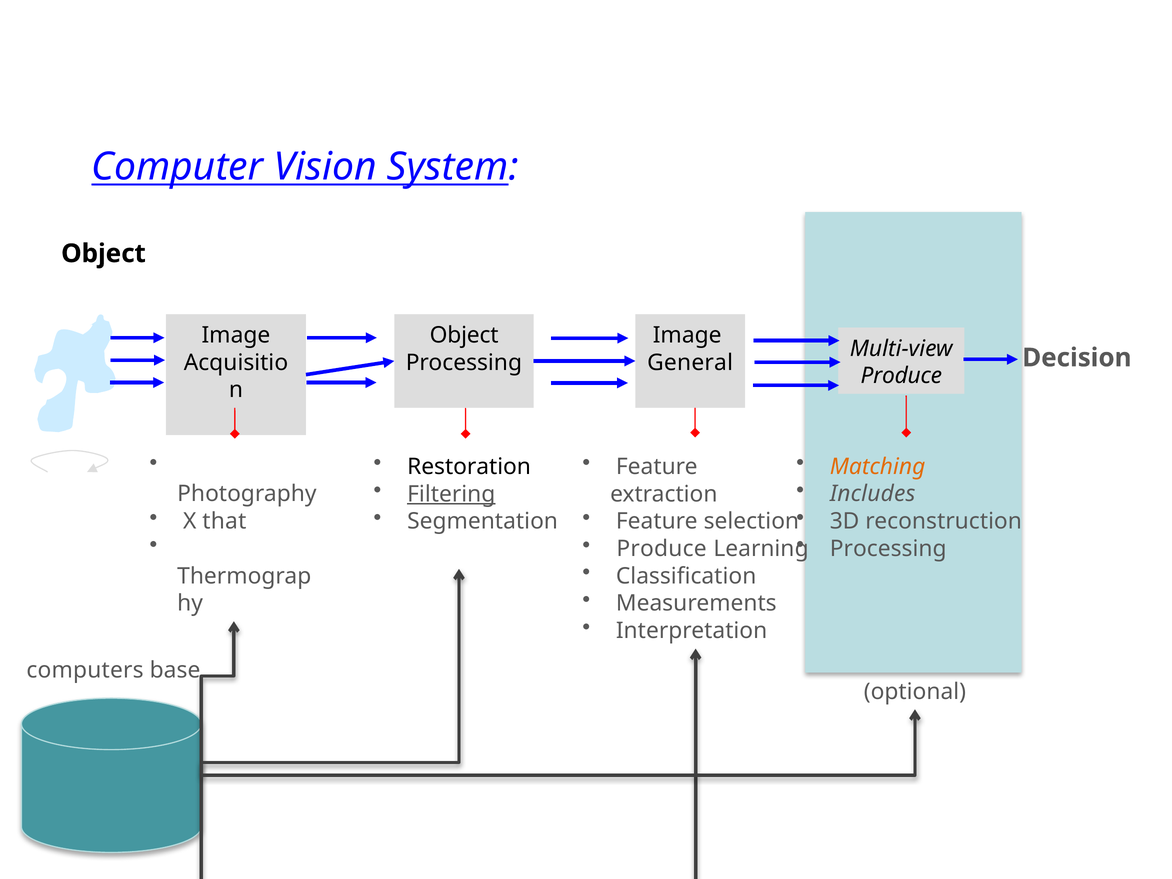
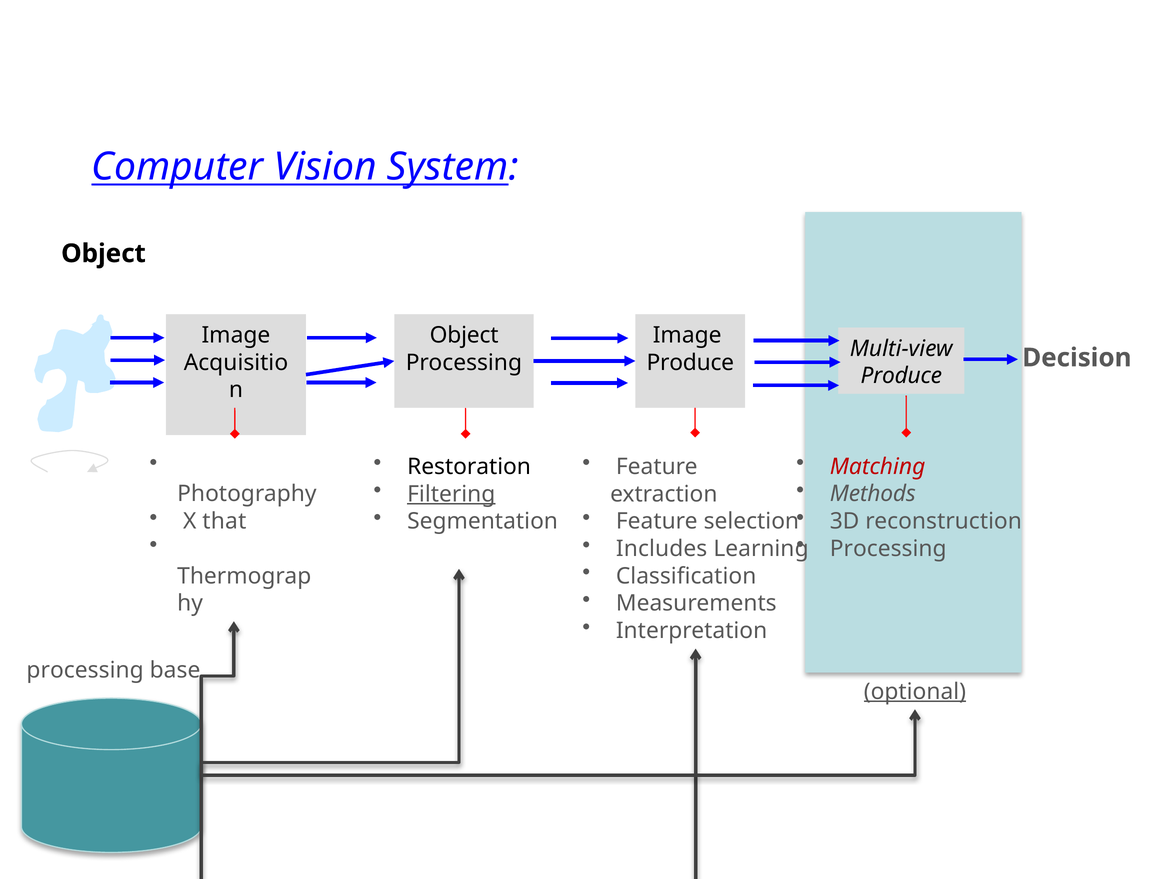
General: General -> Produce (690, 363)
Matching colour: orange -> red (878, 467)
Includes: Includes -> Methods (873, 494)
Produce: Produce -> Includes (662, 549)
computers: computers -> processing (85, 670)
optional underline: none -> present (915, 691)
